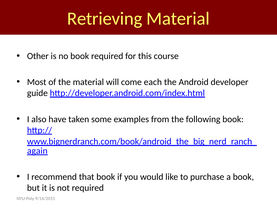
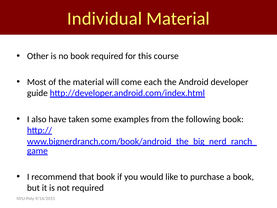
Retrieving: Retrieving -> Individual (105, 19)
again: again -> game (37, 151)
